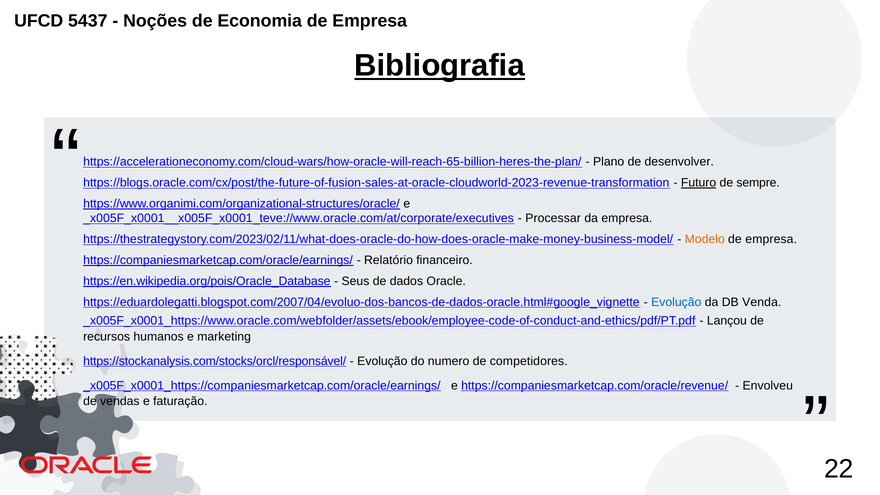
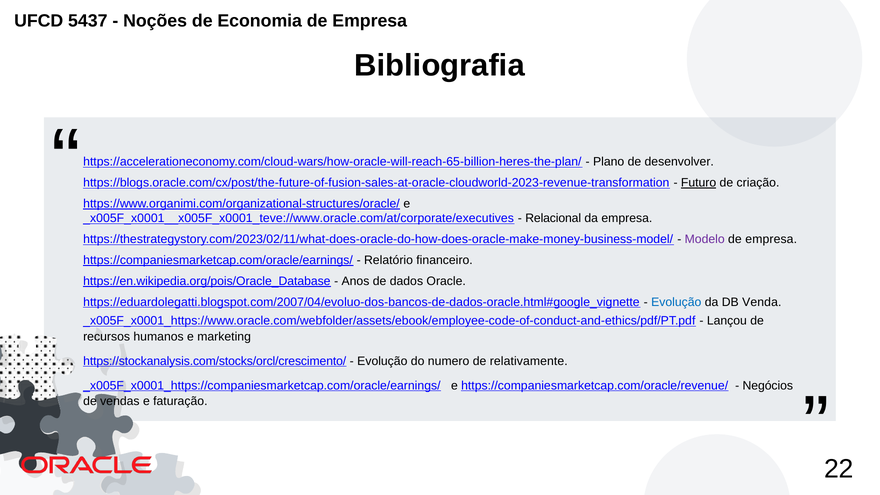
Bibliografia underline: present -> none (440, 66)
sempre: sempre -> criação (758, 183)
Processar: Processar -> Relacional (553, 218)
Modelo colour: orange -> purple (705, 239)
Seus: Seus -> Anos (355, 281)
https://stockanalysis.com/stocks/orcl/responsável/: https://stockanalysis.com/stocks/orcl/responsável/ -> https://stockanalysis.com/stocks/orcl/crescimento/ (215, 361)
competidores: competidores -> relativamente (529, 361)
Envolveu: Envolveu -> Negócios (768, 386)
